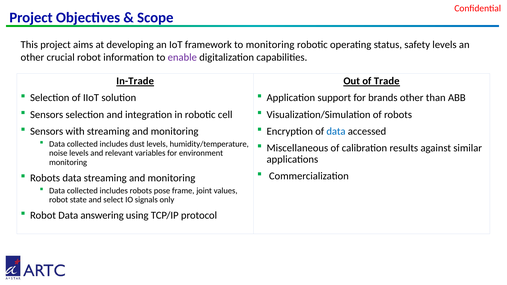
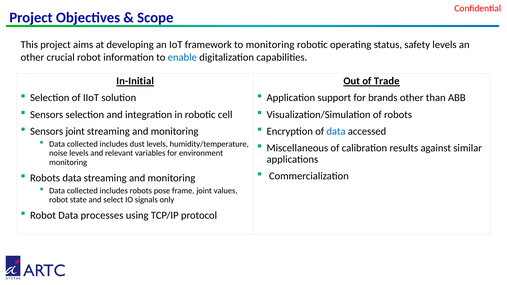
enable colour: purple -> blue (182, 57)
In-Trade: In-Trade -> In-Initial (135, 81)
Sensors with: with -> joint (75, 131)
answering: answering -> processes (102, 216)
